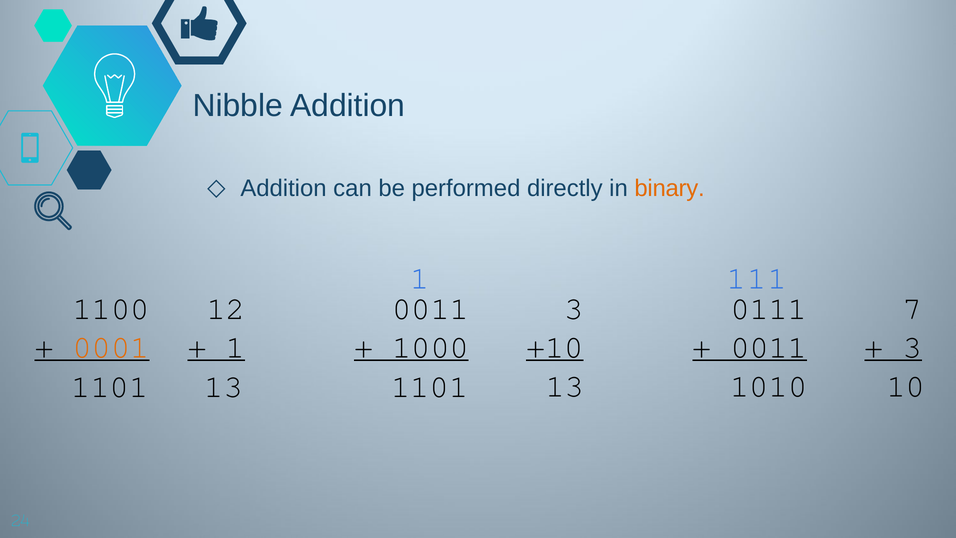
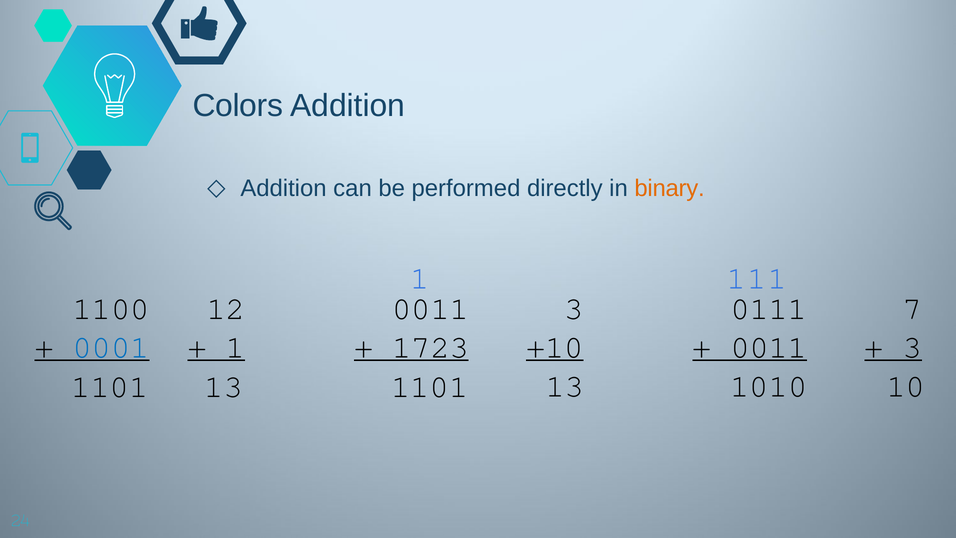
Nibble: Nibble -> Colors (238, 106)
0001 colour: orange -> blue (111, 347)
1000: 1000 -> 1723 (431, 347)
